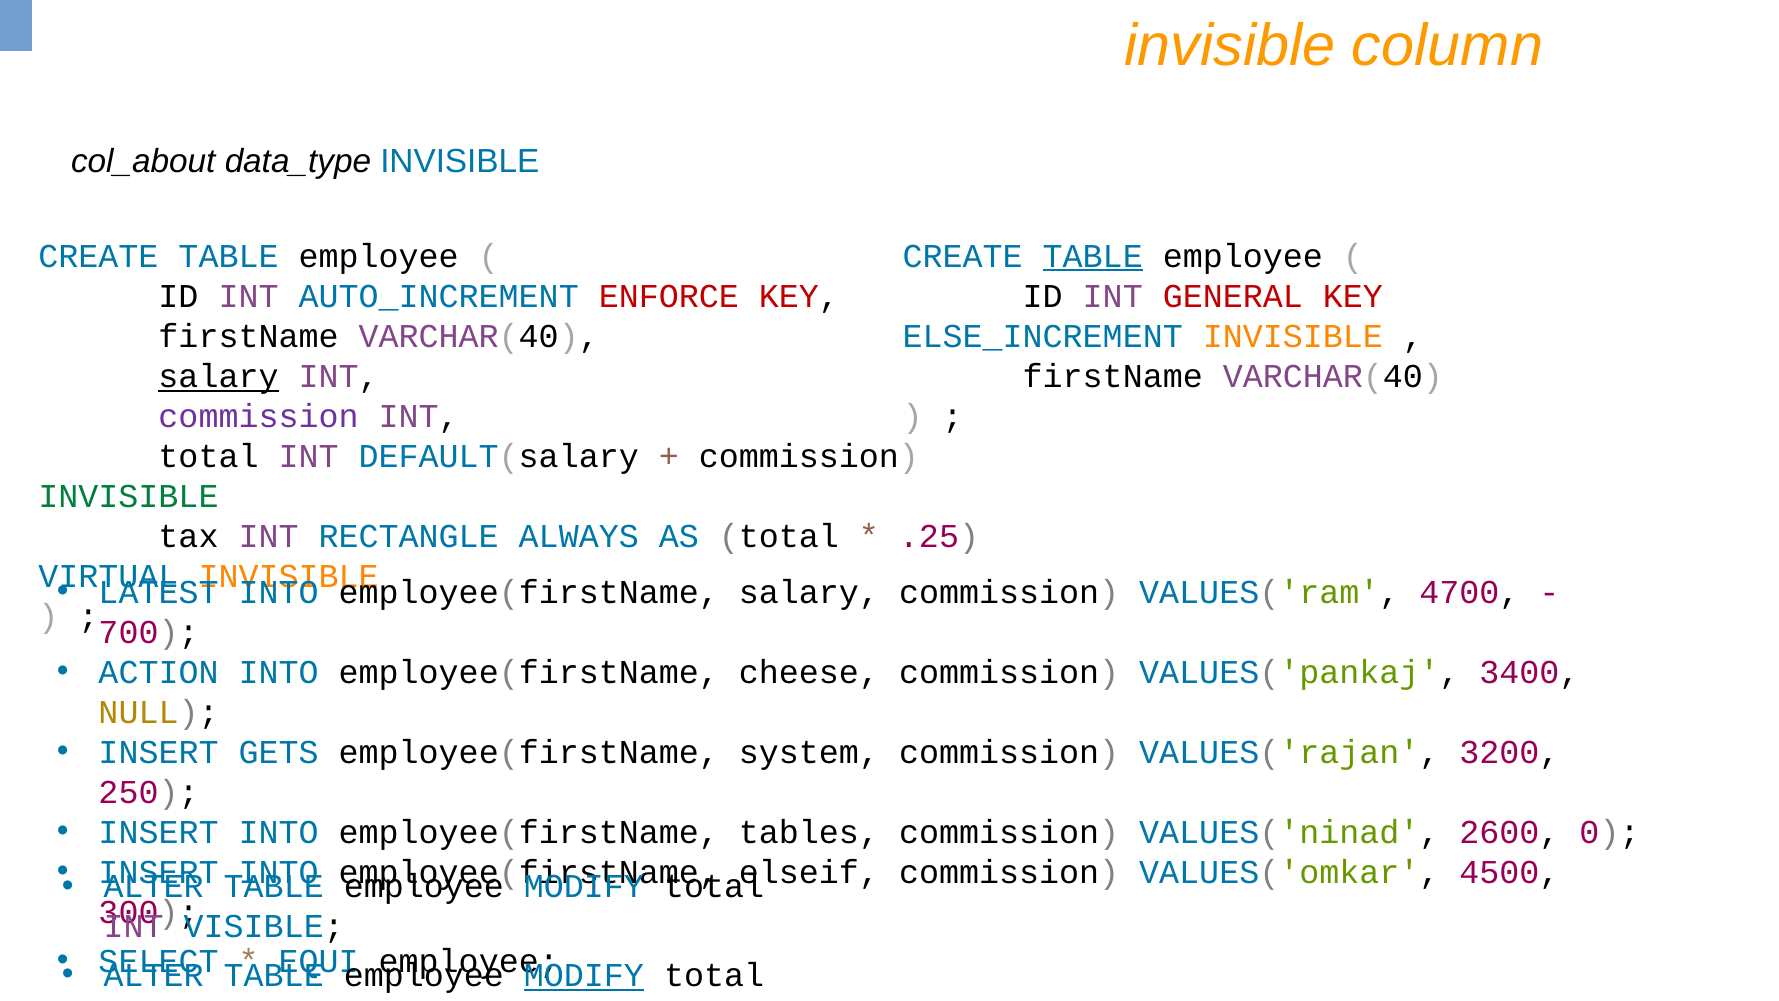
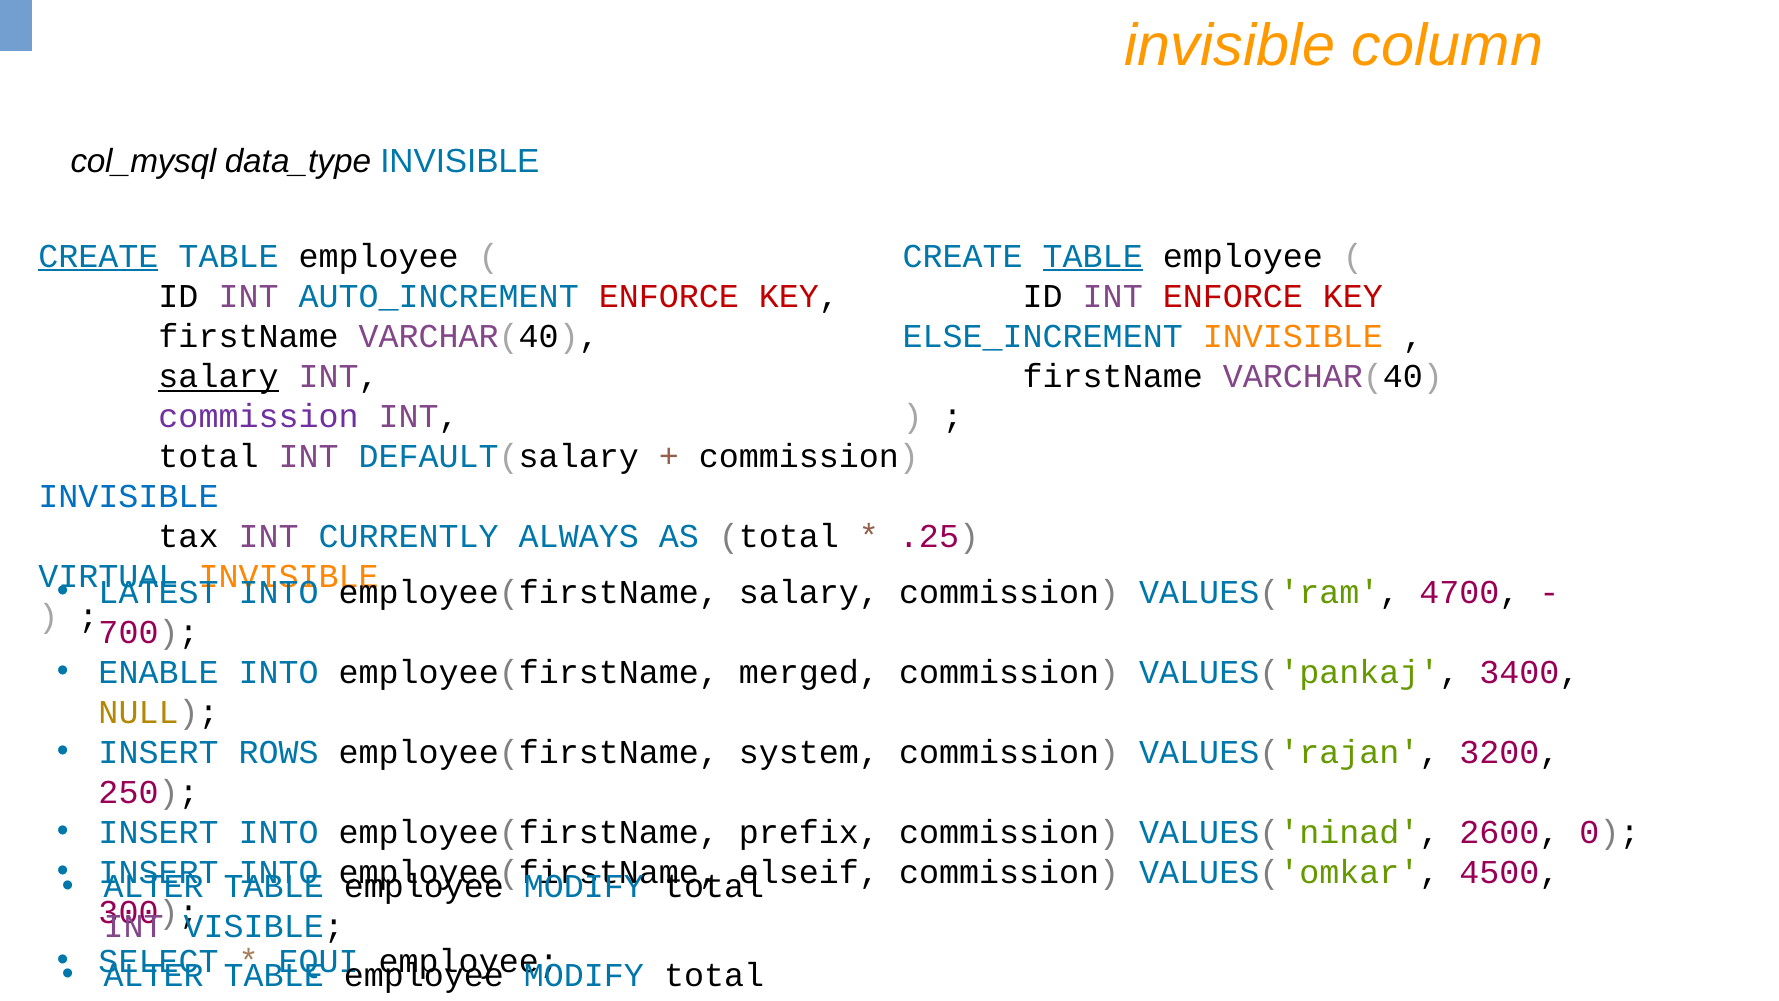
col_about: col_about -> col_mysql (143, 161)
CREATE underline: none -> present (98, 256)
INT GENERAL: GENERAL -> ENFORCE (1233, 296)
INVISIBLE colour: green -> blue (128, 496)
RECTANGLE: RECTANGLE -> CURRENTLY (409, 536)
ACTION: ACTION -> ENABLE (159, 672)
cheese: cheese -> merged (809, 672)
GETS: GETS -> ROWS (279, 752)
tables: tables -> prefix (809, 832)
MODIFY underline: present -> none (584, 975)
